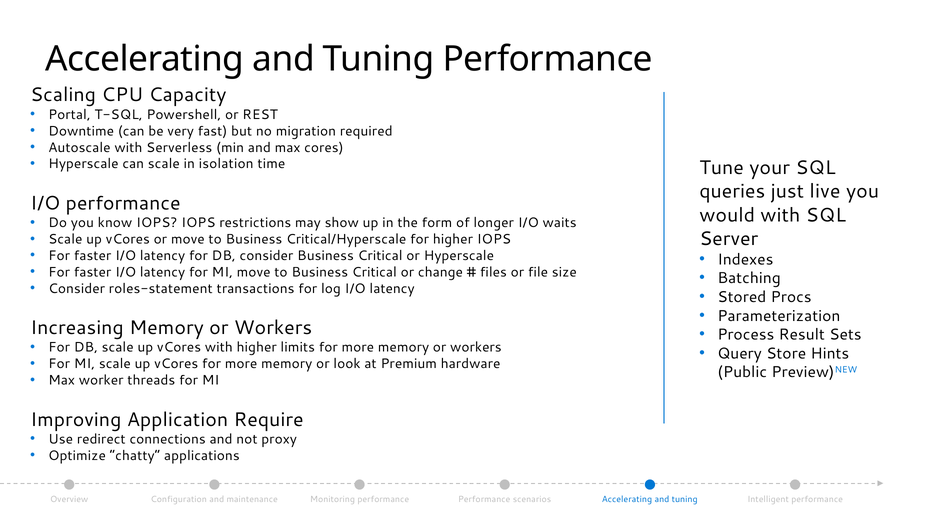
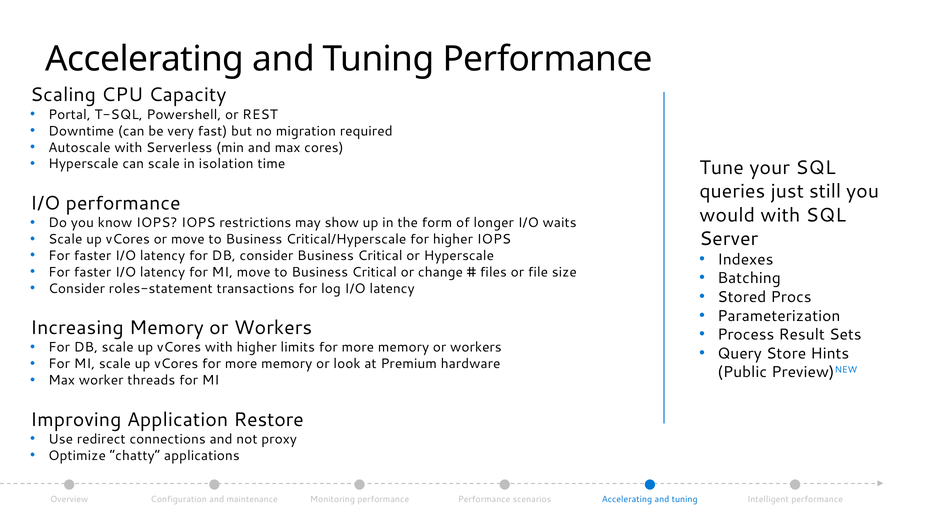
live: live -> still (825, 192)
Require: Require -> Restore (269, 420)
